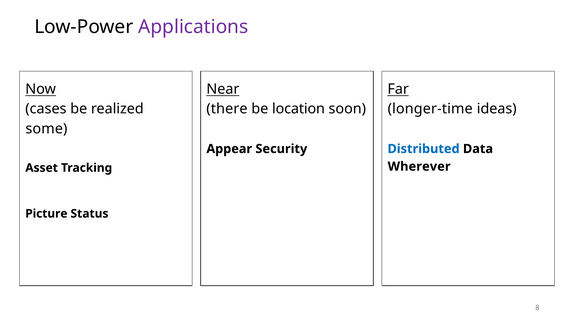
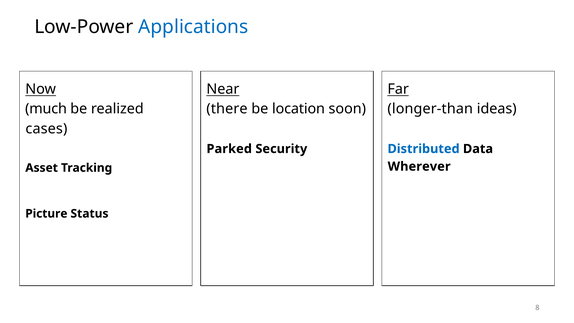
Applications colour: purple -> blue (193, 27)
cases: cases -> much (46, 109)
longer-time: longer-time -> longer-than (430, 109)
some: some -> cases (46, 129)
Appear: Appear -> Parked (229, 149)
